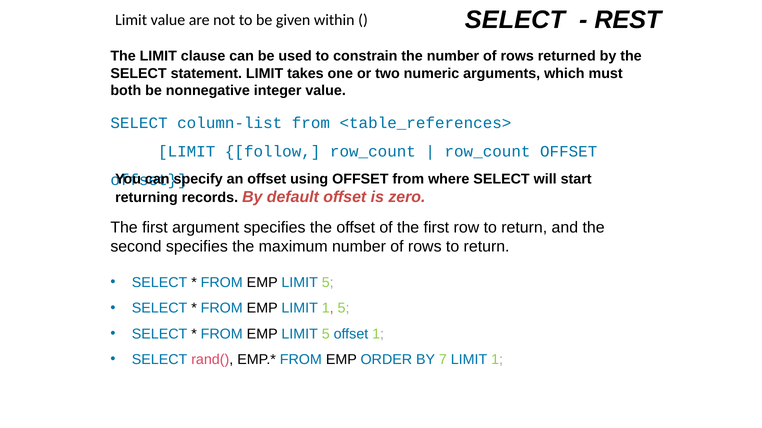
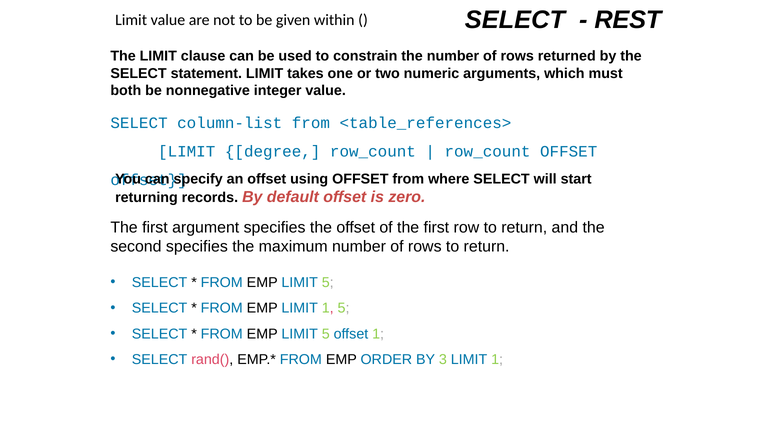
follow: follow -> degree (273, 152)
7: 7 -> 3 (443, 360)
